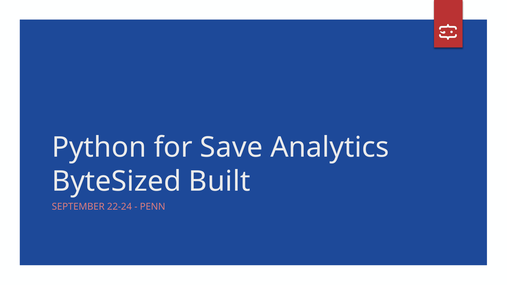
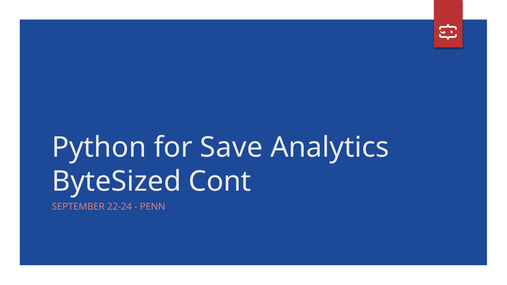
Built: Built -> Cont (220, 182)
